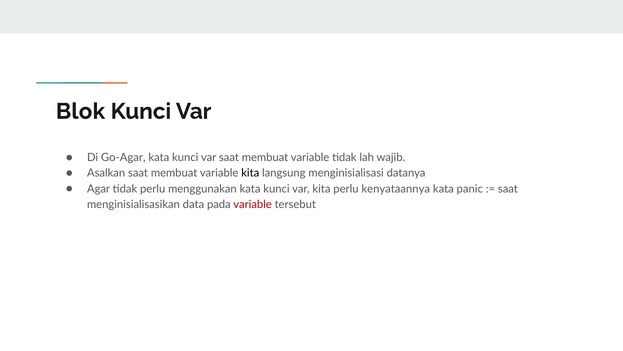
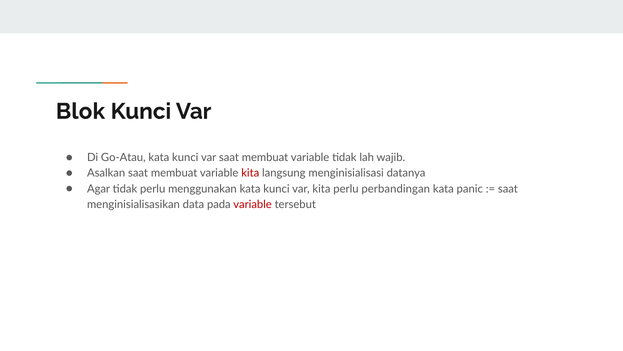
Go-Agar: Go-Agar -> Go-Atau (123, 157)
kita colour: black -> red (250, 173)
kenyataannya: kenyataannya -> perbandingan (396, 188)
